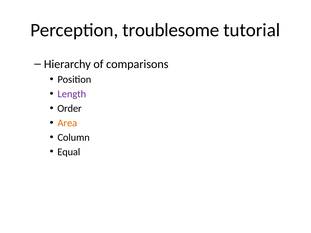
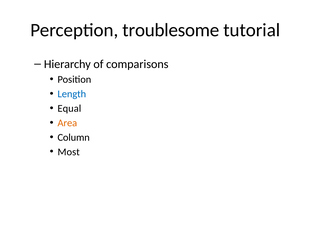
Length colour: purple -> blue (72, 94)
Order: Order -> Equal (69, 109)
Equal: Equal -> Most (69, 152)
